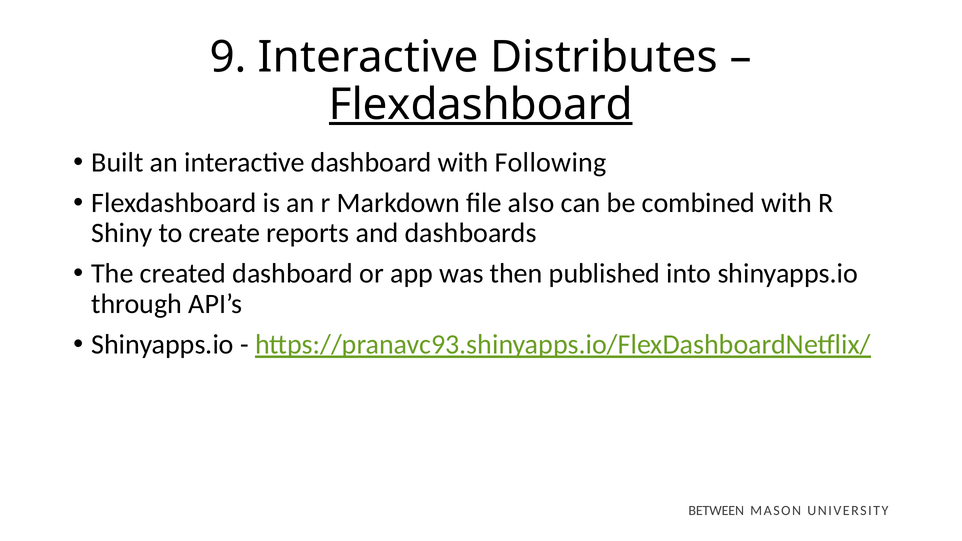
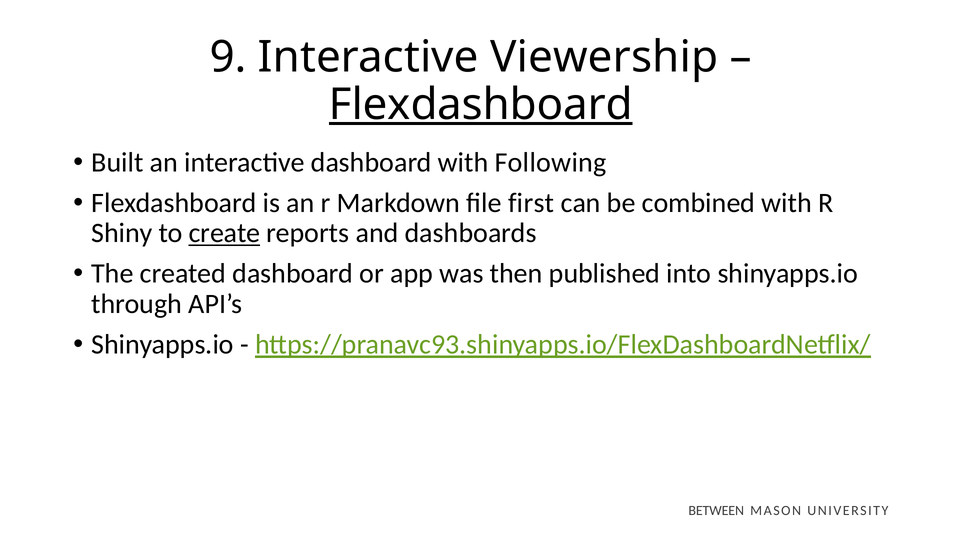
Distributes: Distributes -> Viewership (604, 57)
also: also -> first (531, 203)
create underline: none -> present (225, 233)
